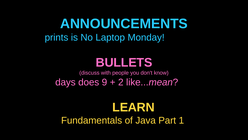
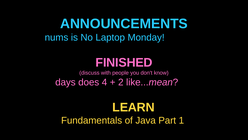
prints: prints -> nums (57, 37)
BULLETS: BULLETS -> FINISHED (124, 62)
9: 9 -> 4 (104, 82)
